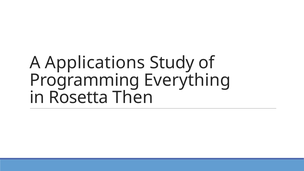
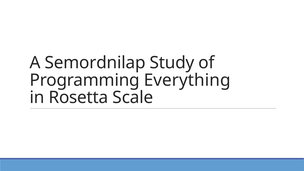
Applications: Applications -> Semordnilap (95, 63)
Then: Then -> Scale (133, 98)
